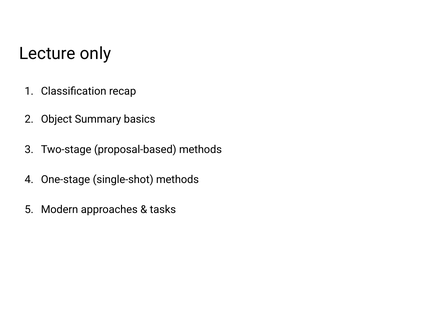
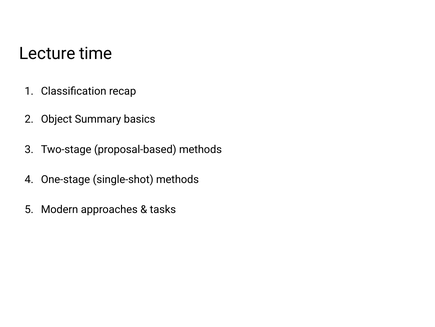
only: only -> time (96, 53)
